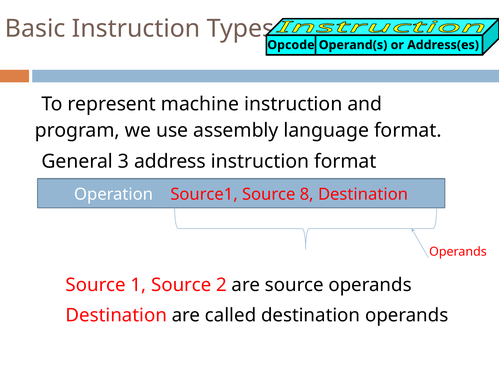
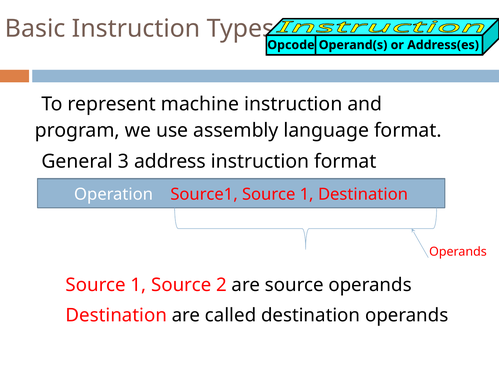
Source1 Source 8: 8 -> 1 (307, 195)
